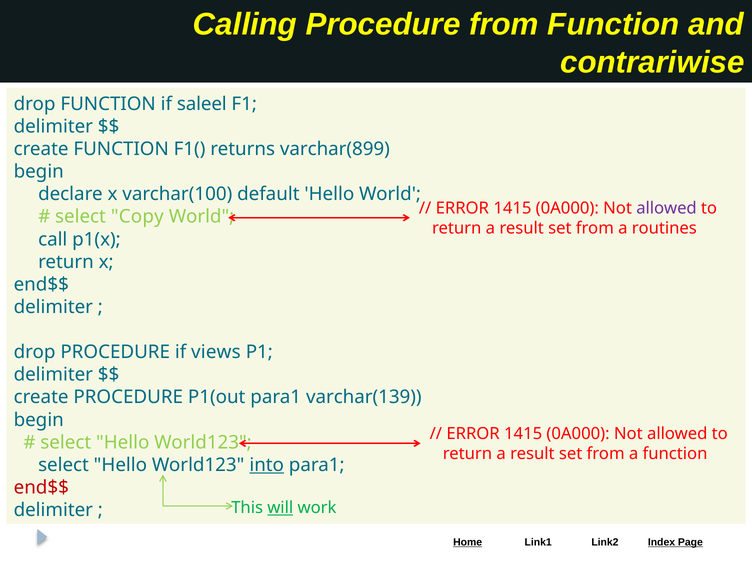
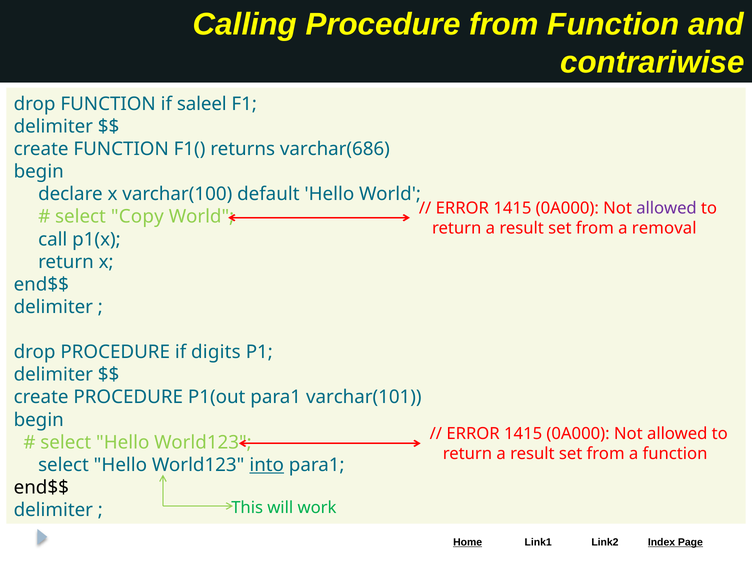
varchar(899: varchar(899 -> varchar(686 (335, 149)
routines: routines -> removal (664, 228)
views: views -> digits (216, 352)
varchar(139: varchar(139 -> varchar(101 (364, 397)
end$$ colour: red -> black (41, 488)
will underline: present -> none (280, 508)
